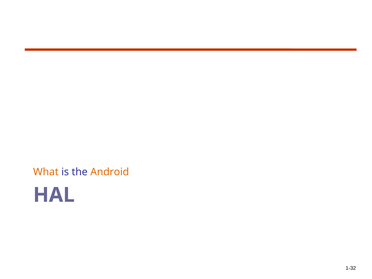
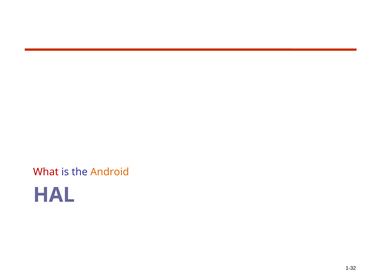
What colour: orange -> red (46, 172)
